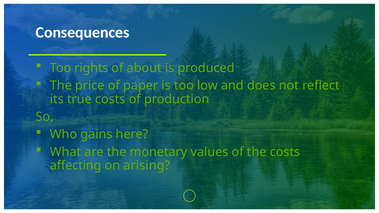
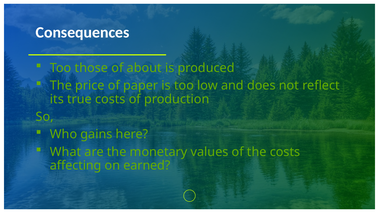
rights: rights -> those (91, 68)
arising: arising -> earned (147, 166)
